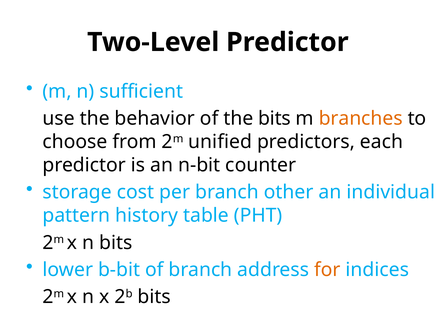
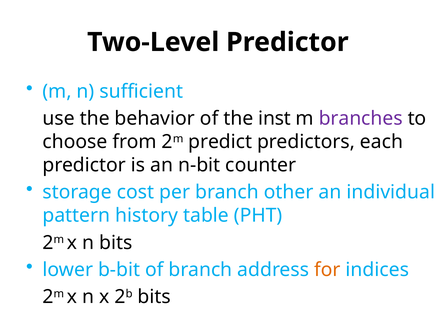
the bits: bits -> inst (275, 119)
branches colour: orange -> purple (361, 119)
unified: unified -> predict (220, 142)
